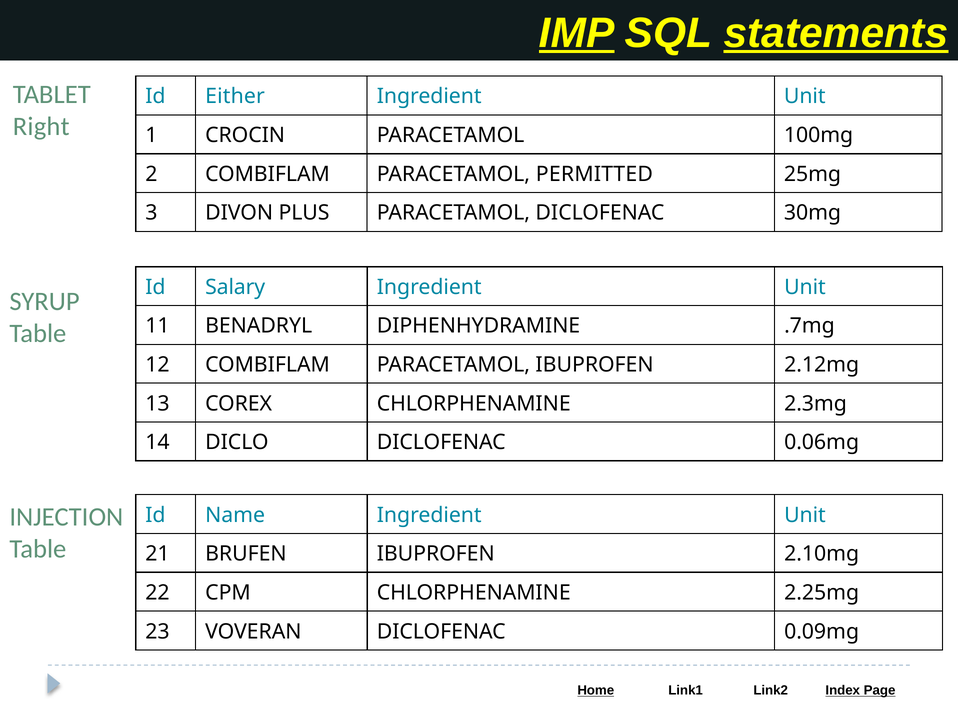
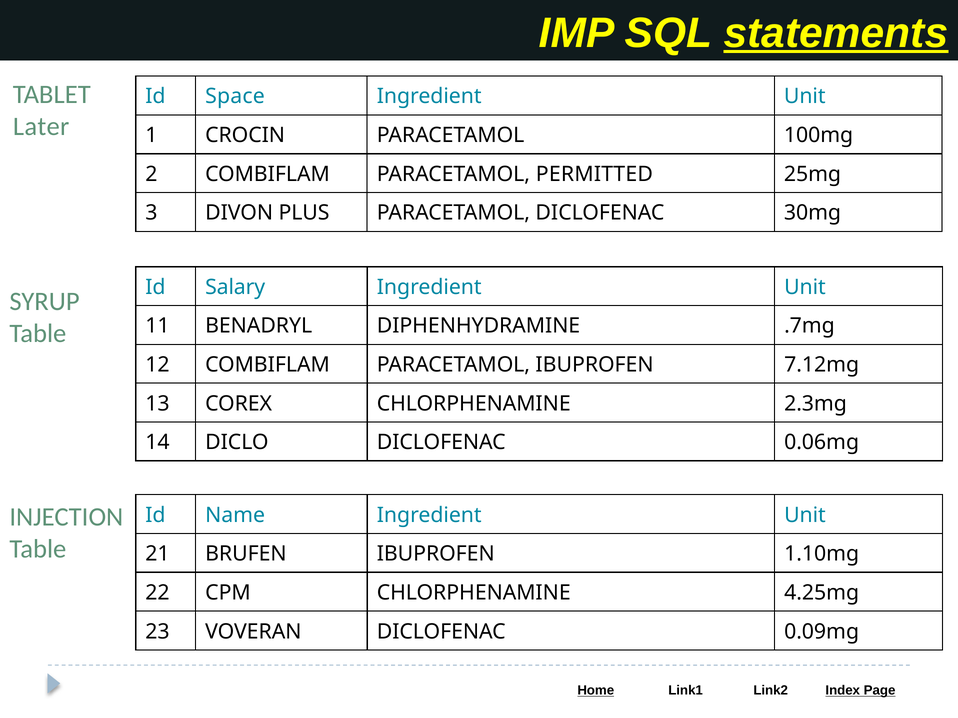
IMP underline: present -> none (577, 33)
Either: Either -> Space (235, 97)
Right: Right -> Later (41, 127)
2.12mg: 2.12mg -> 7.12mg (822, 365)
2.10mg: 2.10mg -> 1.10mg (822, 554)
2.25mg: 2.25mg -> 4.25mg (822, 593)
